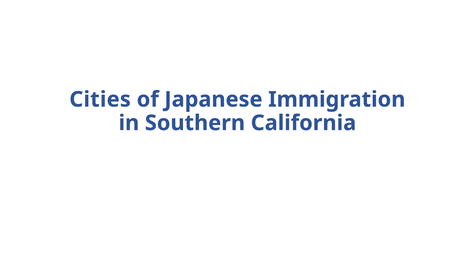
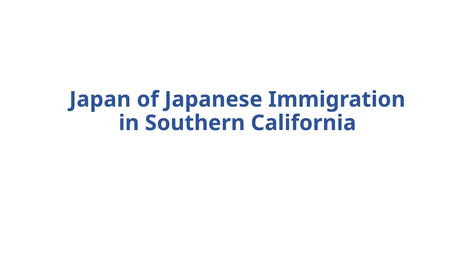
Cities: Cities -> Japan (100, 100)
